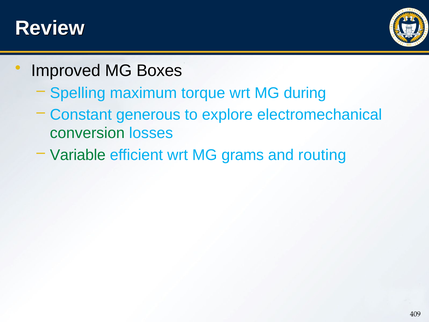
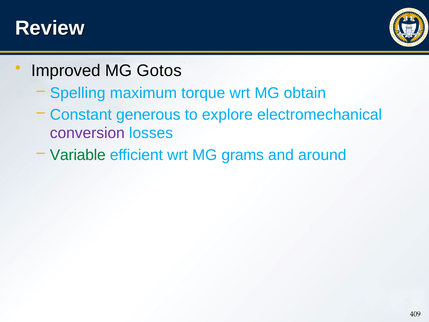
Boxes: Boxes -> Gotos (159, 71)
during: during -> obtain (305, 93)
conversion colour: green -> purple (87, 133)
routing: routing -> around (322, 155)
